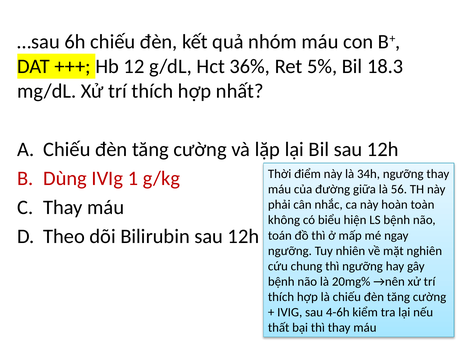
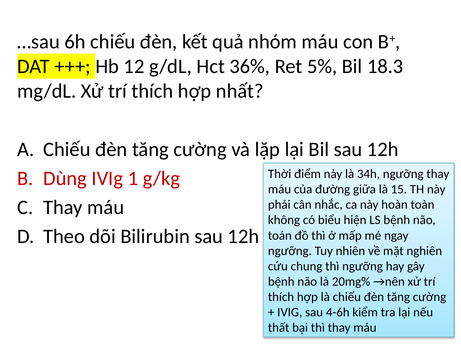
56: 56 -> 15 (399, 189)
